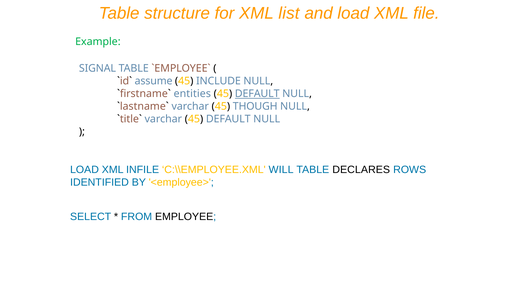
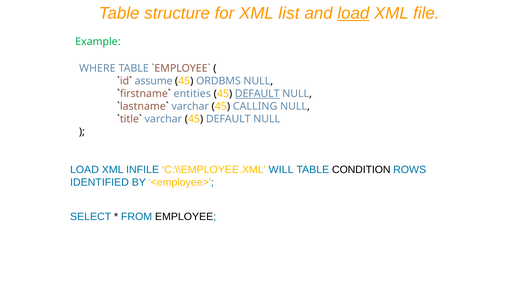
load underline: none -> present (353, 13)
SIGNAL: SIGNAL -> WHERE (97, 68)
INCLUDE: INCLUDE -> ORDBMS (218, 81)
THOUGH: THOUGH -> CALLING (255, 106)
DECLARES: DECLARES -> CONDITION (361, 170)
